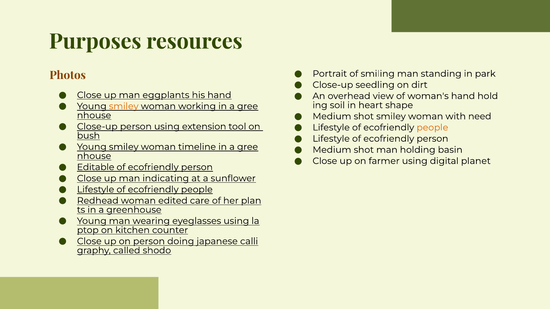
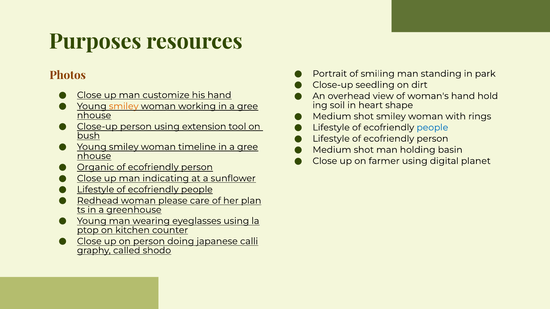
eggplants: eggplants -> customize (166, 95)
need: need -> rings (480, 116)
people colour: orange -> blue (432, 128)
Editable: Editable -> Organic (96, 167)
edited: edited -> please (173, 201)
